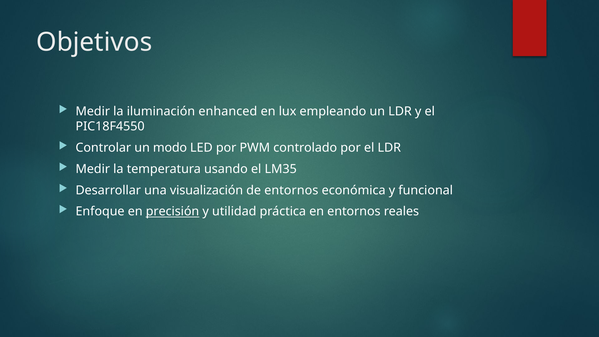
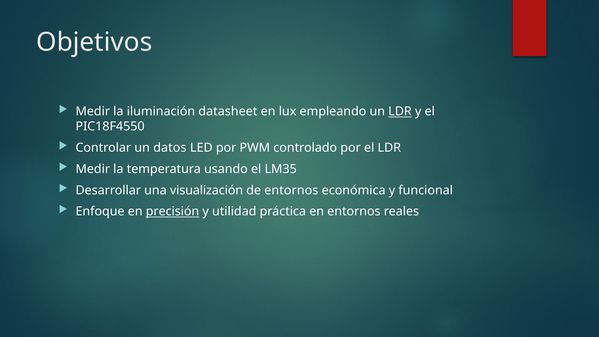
enhanced: enhanced -> datasheet (228, 111)
LDR underline: none -> present (400, 111)
modo: modo -> datos (170, 148)
